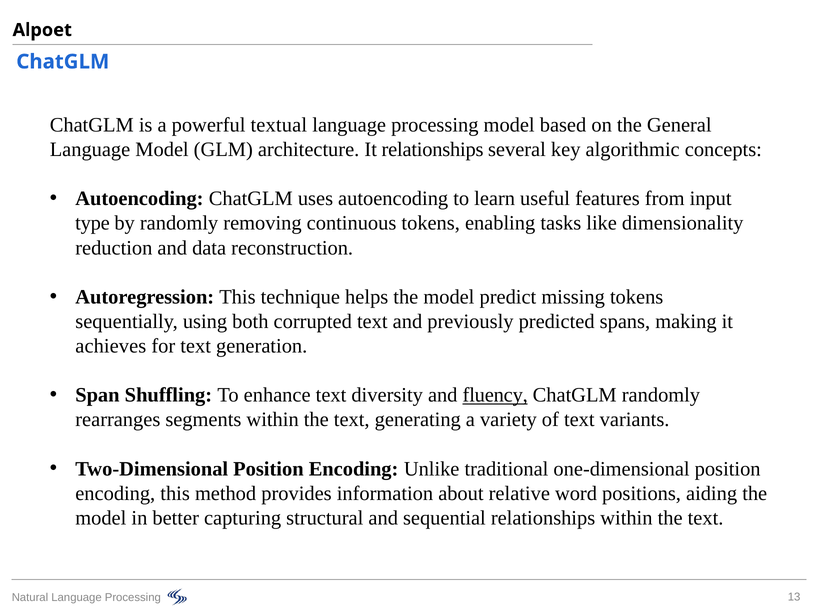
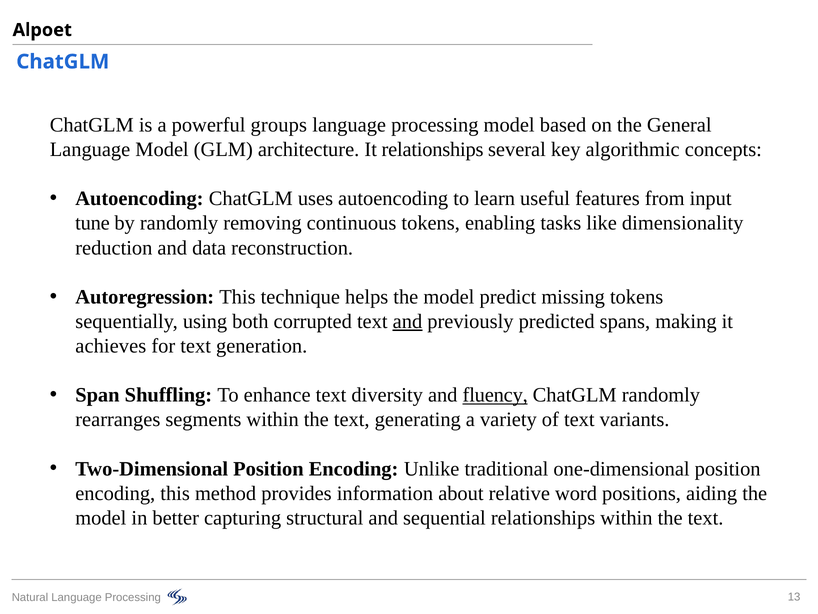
textual: textual -> groups (279, 125)
type: type -> tune (92, 223)
and underline: none -> present (407, 321)
